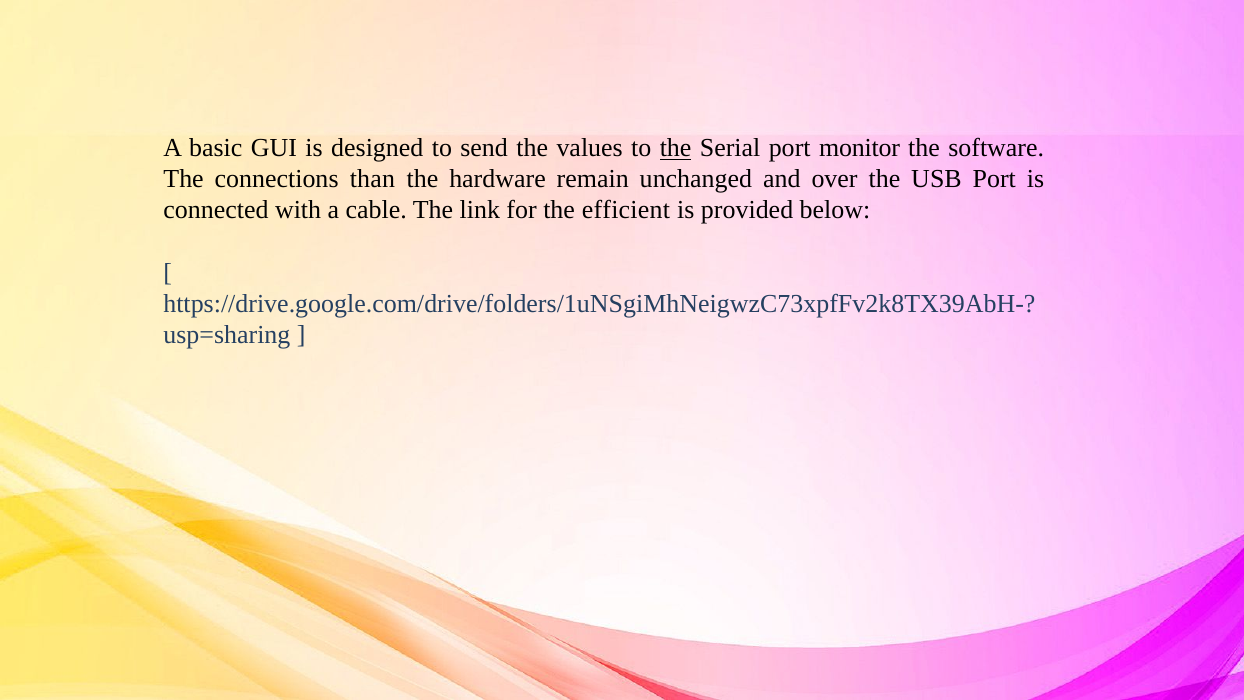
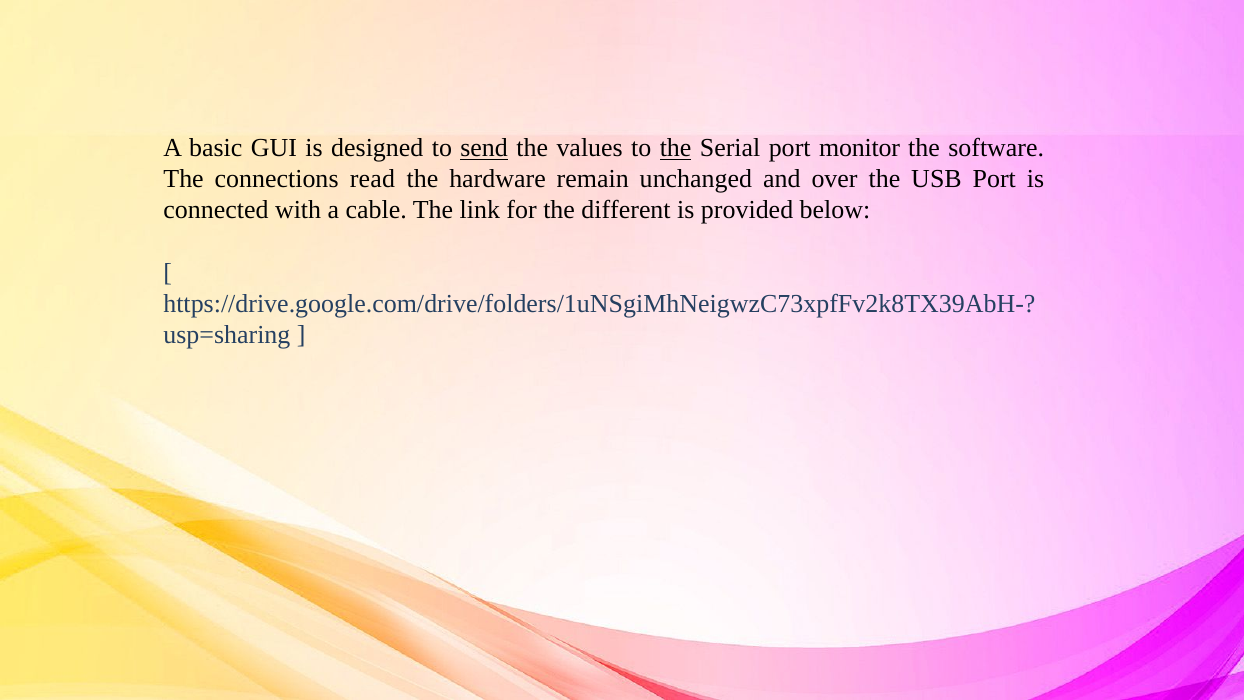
send underline: none -> present (484, 148)
than: than -> read (372, 179)
efficient: efficient -> different (626, 210)
